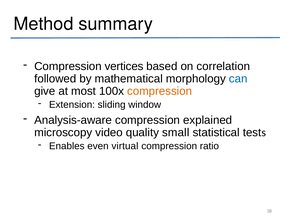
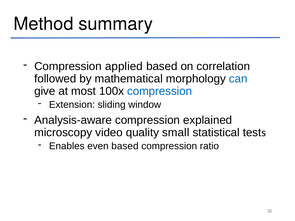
vertices: vertices -> applied (124, 66)
compression colour: orange -> blue (160, 91)
even virtual: virtual -> based (125, 146)
